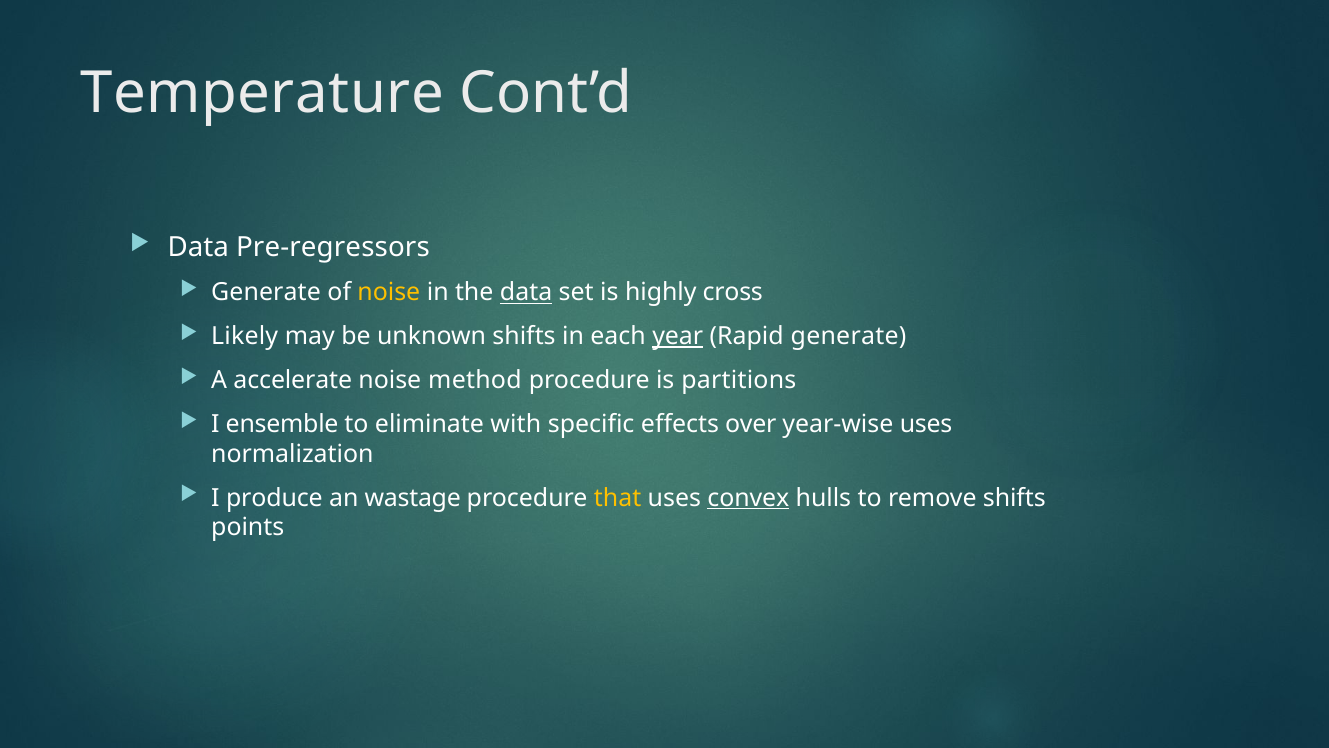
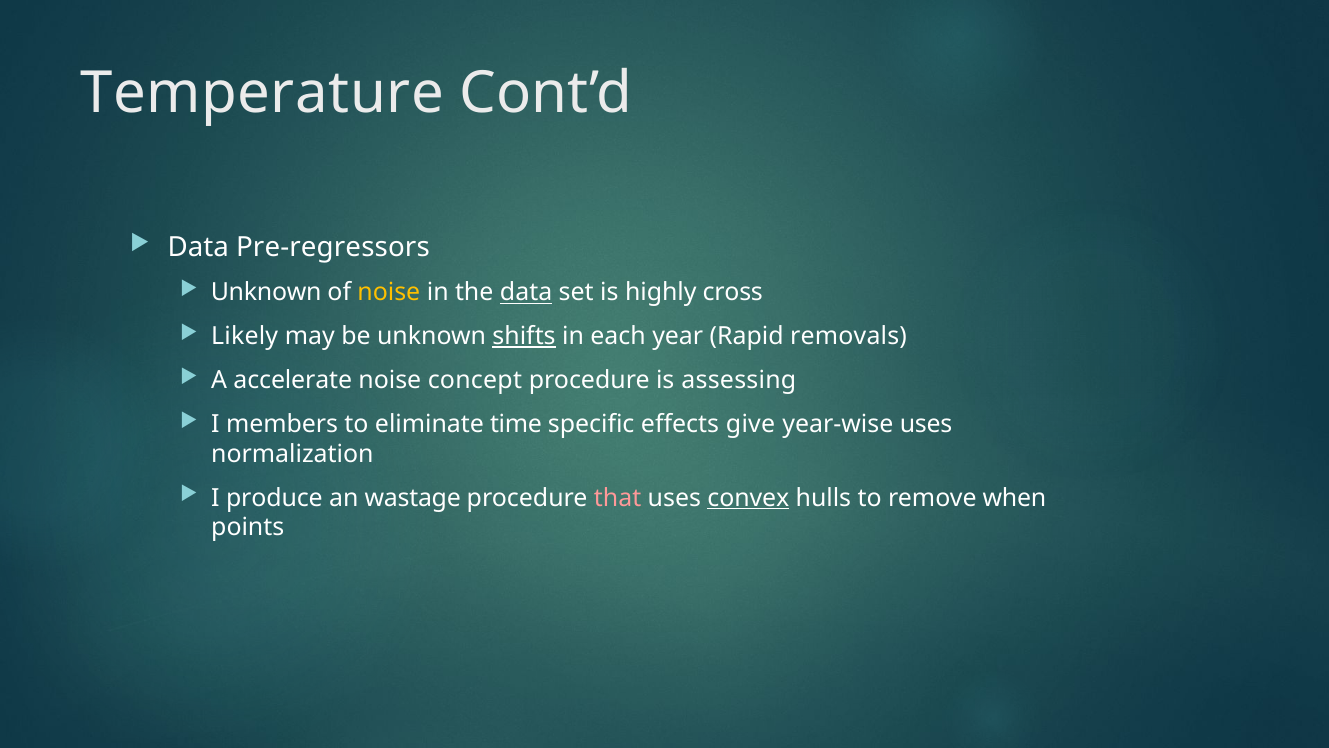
Generate: Generate -> Unknown (266, 293)
shifts underline: none -> present (524, 336)
year underline: present -> none (678, 336)
Rapid generate: generate -> removals (849, 336)
method: method -> concept (475, 380)
partitions: partitions -> assessing (739, 380)
ensemble: ensemble -> members (282, 424)
with: with -> time (516, 424)
over: over -> give (751, 424)
that colour: yellow -> pink (618, 497)
remove shifts: shifts -> when (1014, 497)
